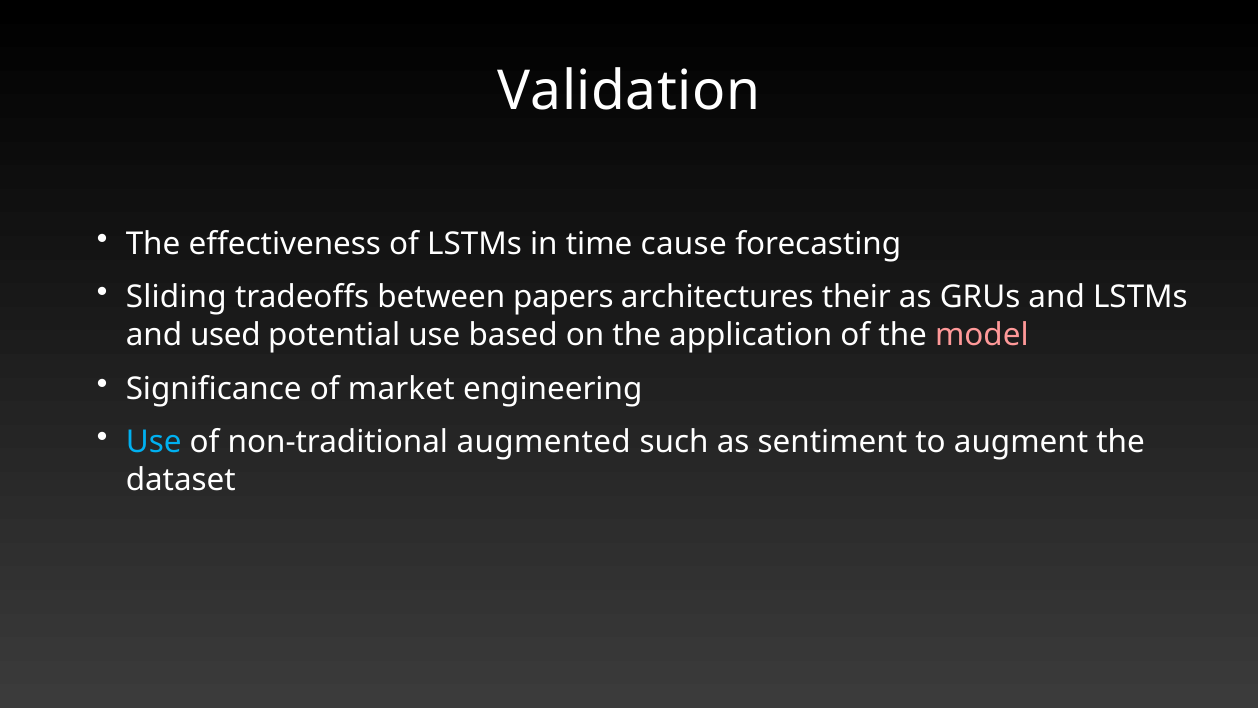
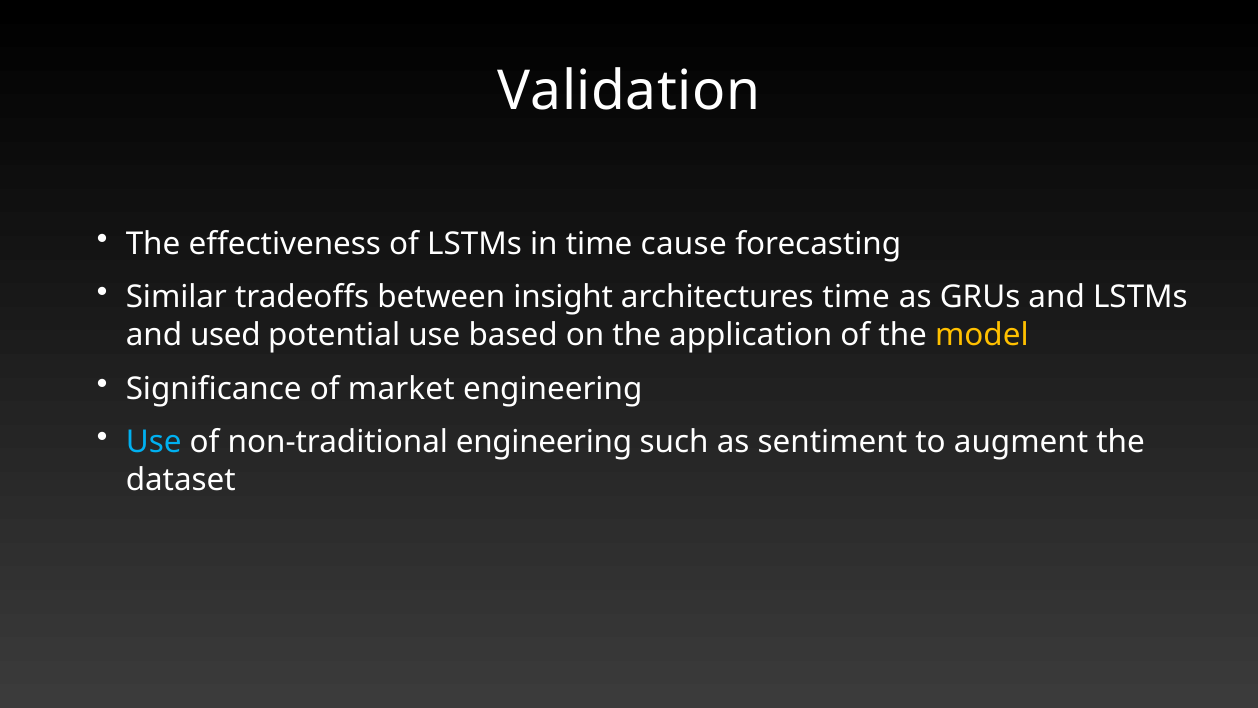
Sliding: Sliding -> Similar (176, 297)
papers: papers -> insight (563, 297)
architectures their: their -> time (856, 297)
model colour: pink -> yellow (982, 335)
non-traditional augmented: augmented -> engineering (544, 442)
